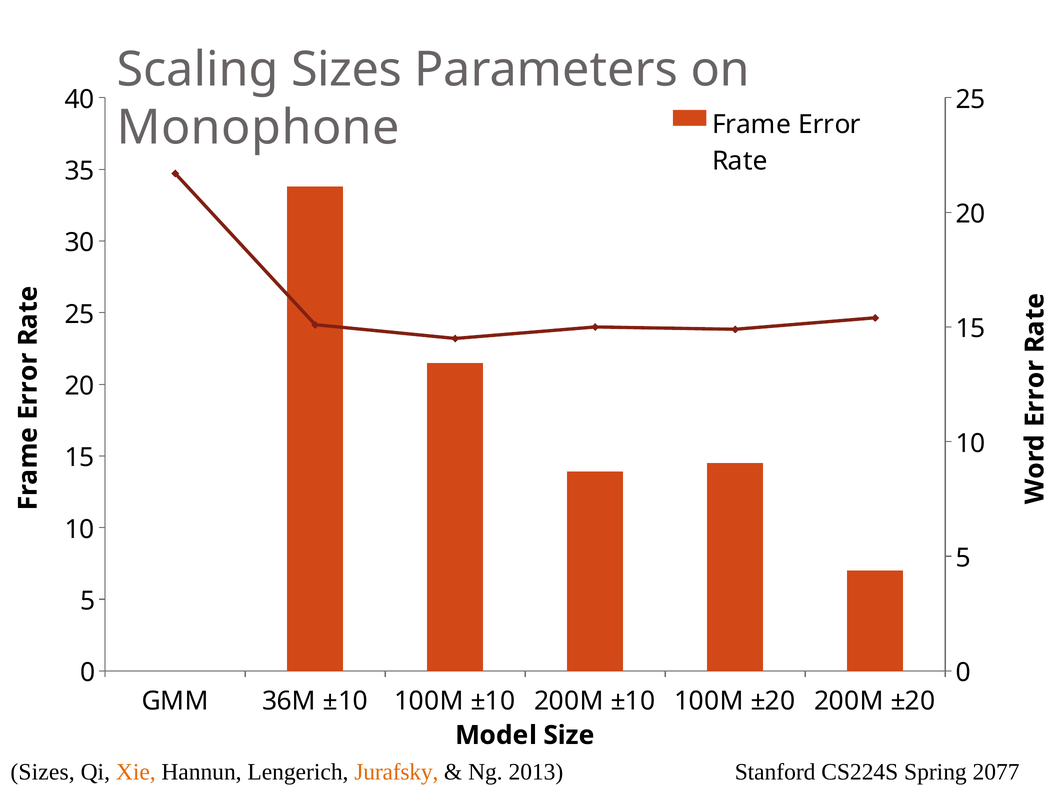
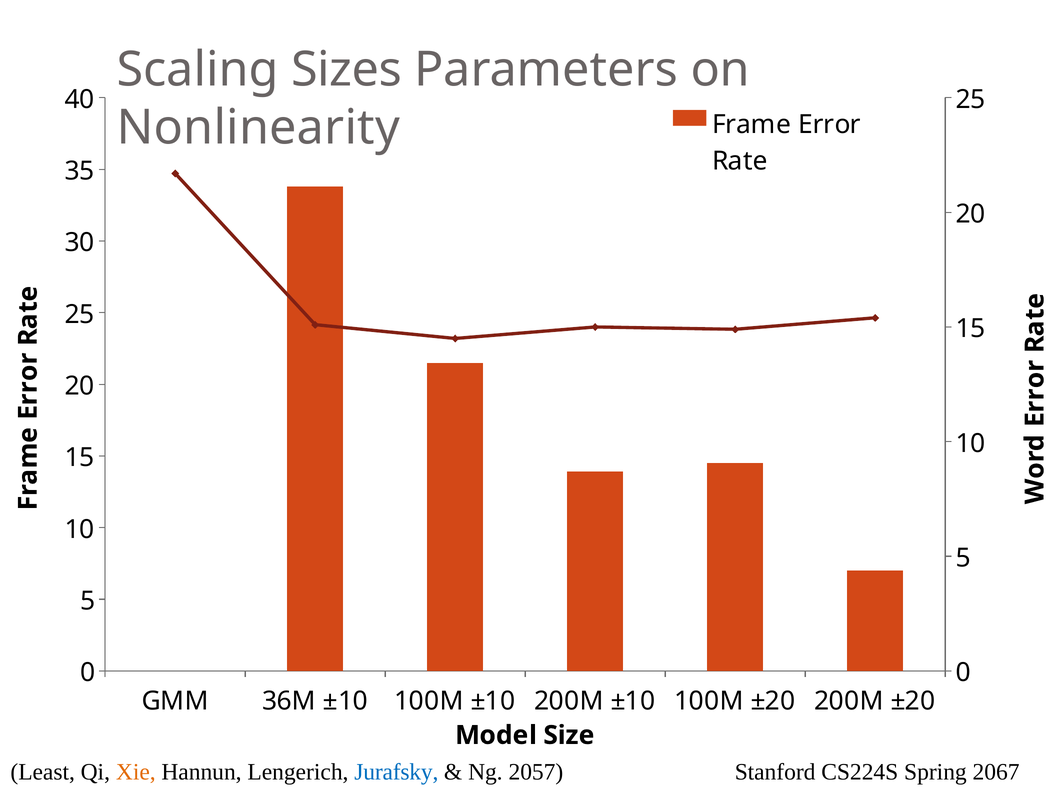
Monophone: Monophone -> Nonlinearity (258, 128)
Sizes: Sizes -> Least (43, 772)
Jurafsky colour: orange -> blue (396, 772)
2013: 2013 -> 2057 (536, 772)
2077: 2077 -> 2067 (996, 772)
